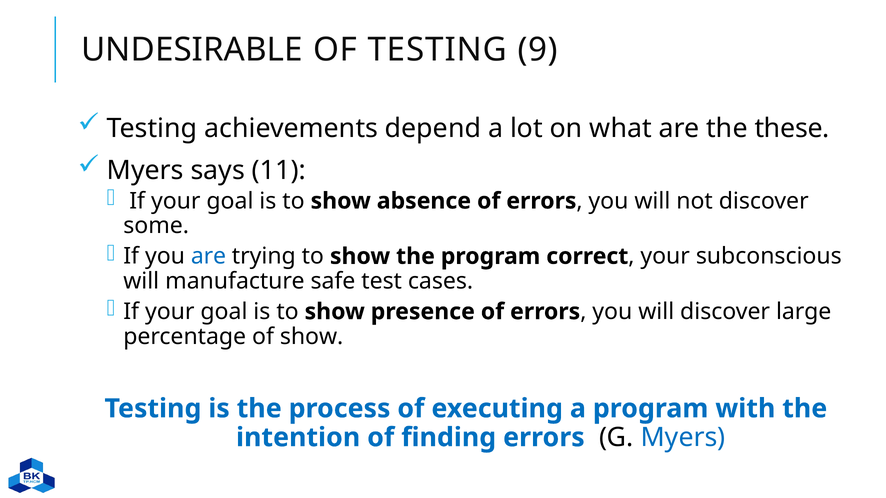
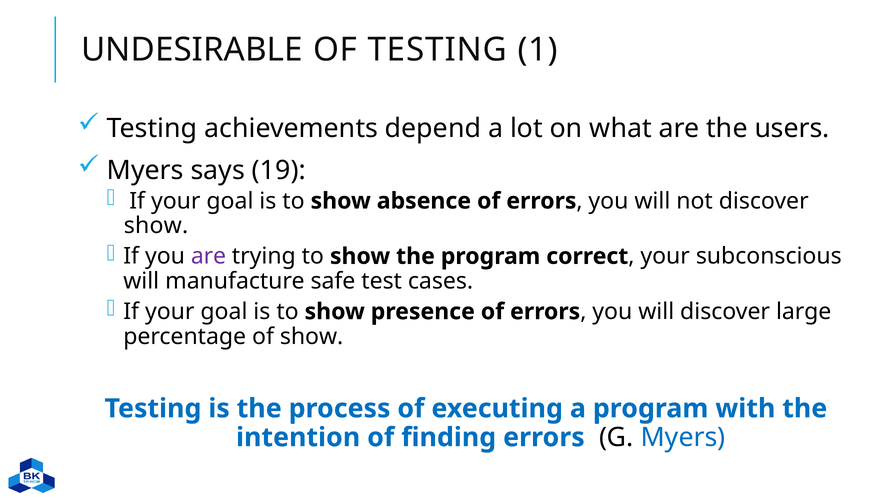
9: 9 -> 1 (538, 50)
these: these -> users (792, 129)
11: 11 -> 19 (279, 170)
some: some -> show (156, 226)
are colour: blue -> purple (208, 256)
